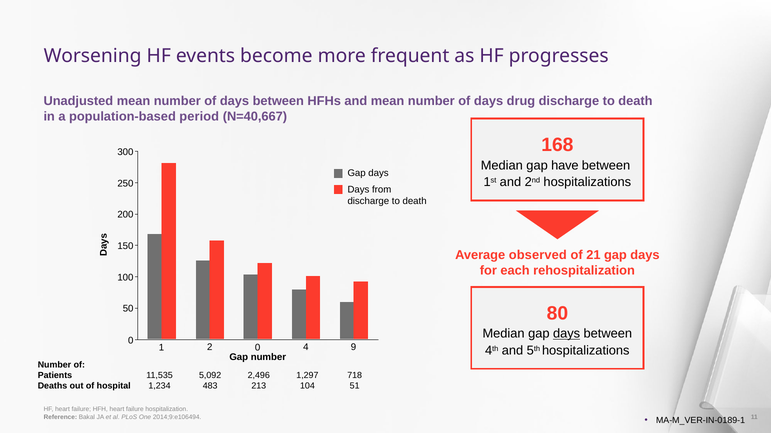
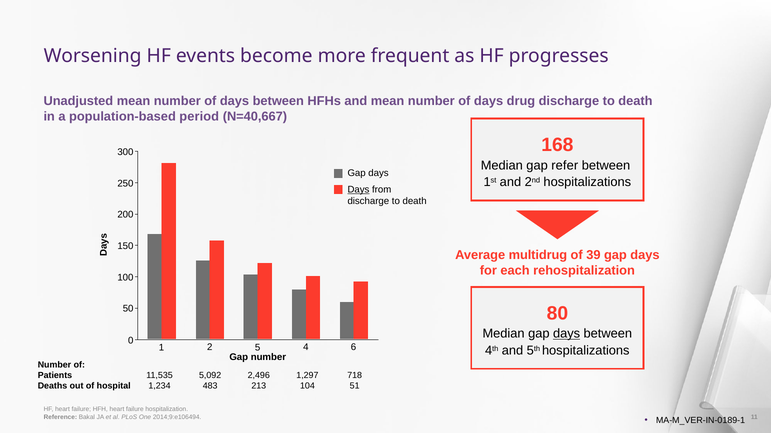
have: have -> refer (565, 166)
Days underline: none -> present (358, 190)
observed: observed -> multidrug (538, 255)
21: 21 -> 39 (593, 255)
2 0: 0 -> 5 (258, 348)
9: 9 -> 6 (354, 348)
